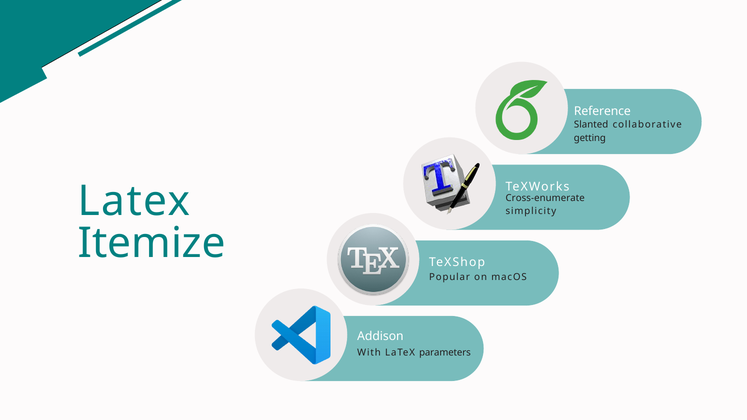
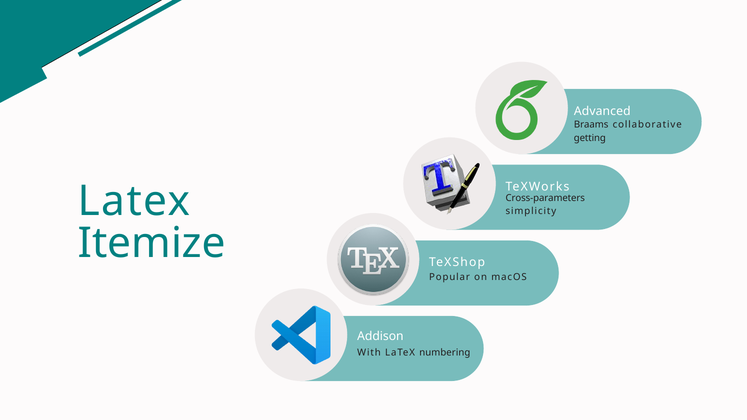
Reference: Reference -> Advanced (602, 111)
Slanted: Slanted -> Braams (591, 125)
Cross-enumerate: Cross-enumerate -> Cross-parameters (545, 198)
parameters: parameters -> numbering (445, 352)
